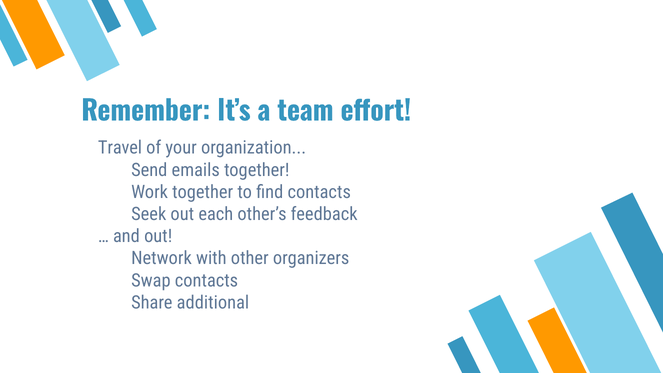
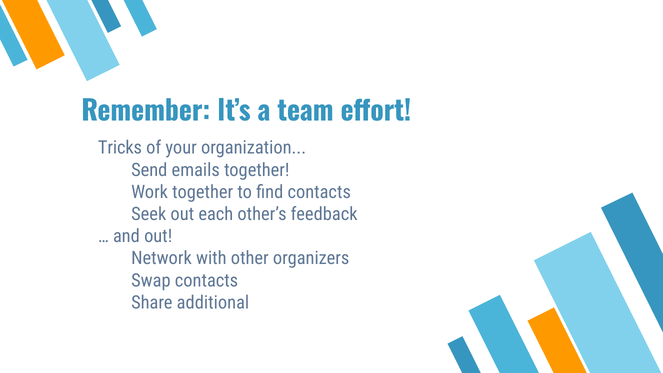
Travel: Travel -> Tricks (120, 148)
